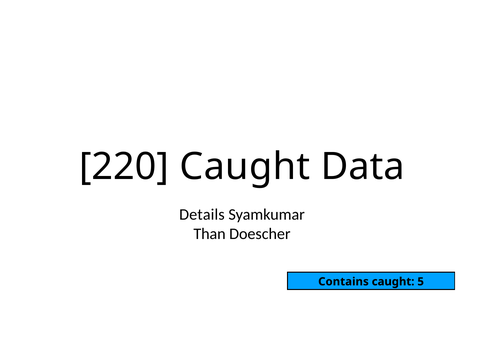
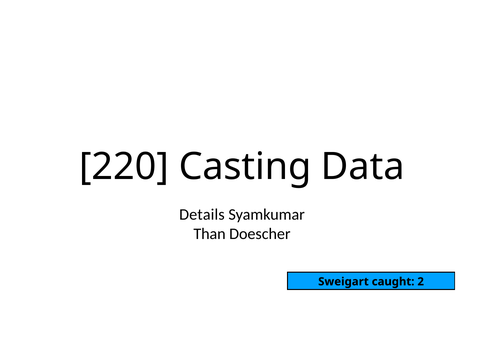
220 Caught: Caught -> Casting (245, 167)
Contains: Contains -> Sweigart (343, 282)
5: 5 -> 2 (421, 282)
